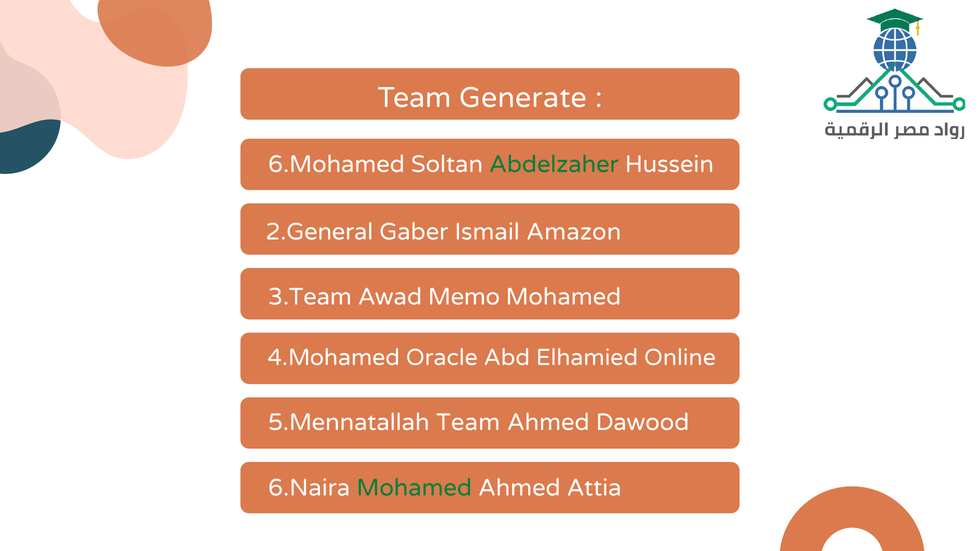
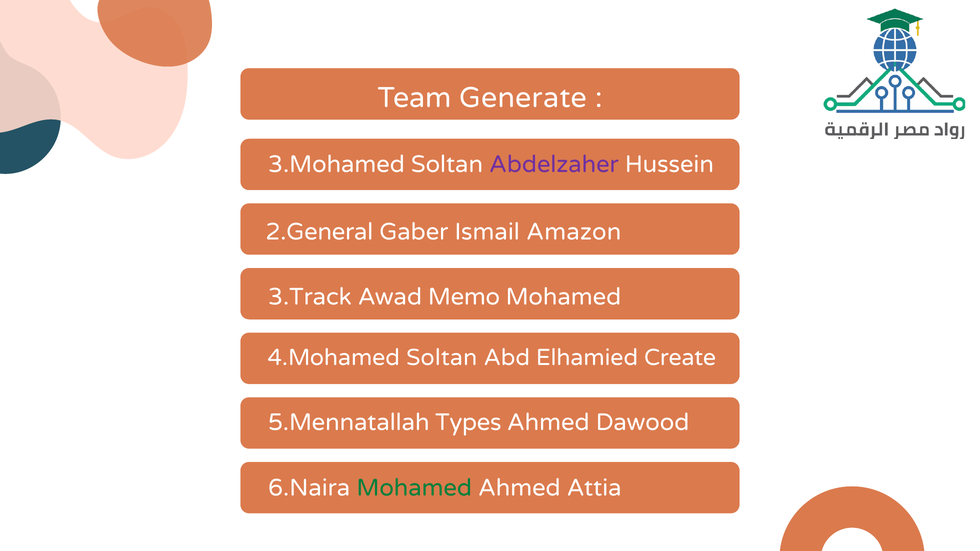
6.Mohamed: 6.Mohamed -> 3.Mohamed (336, 165)
Abdelzaher colour: green -> purple (554, 165)
3.Team: 3.Team -> 3.Track (310, 297)
4.Mohamed Oracle: Oracle -> Soltan (442, 358)
Online: Online -> Create (680, 358)
5.Mennatallah Team: Team -> Types (468, 423)
